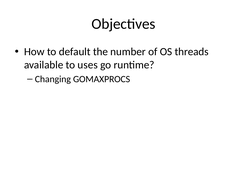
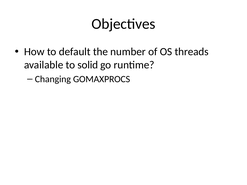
uses: uses -> solid (88, 65)
